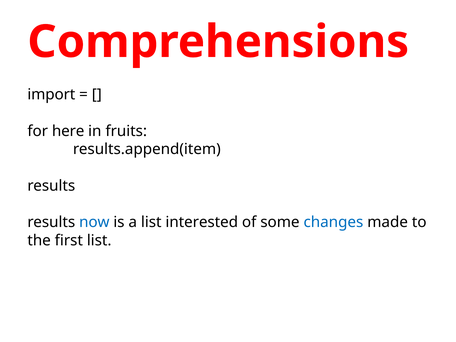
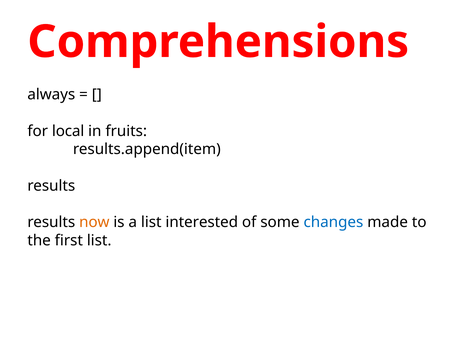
import: import -> always (51, 95)
here: here -> local (68, 131)
now colour: blue -> orange (94, 222)
